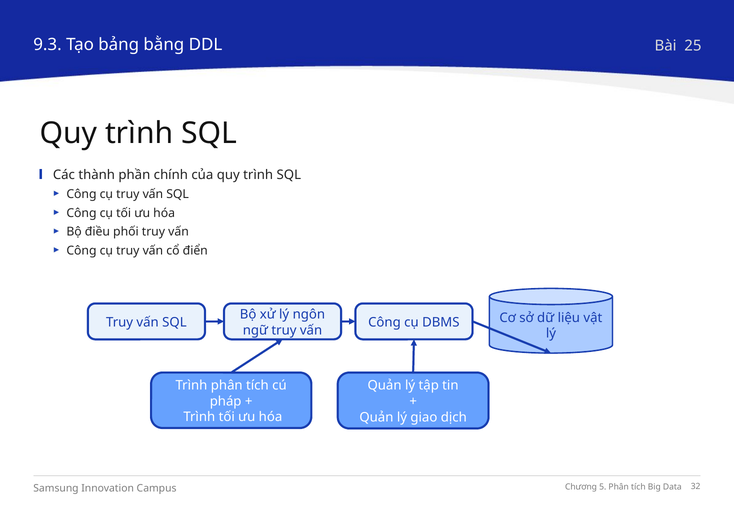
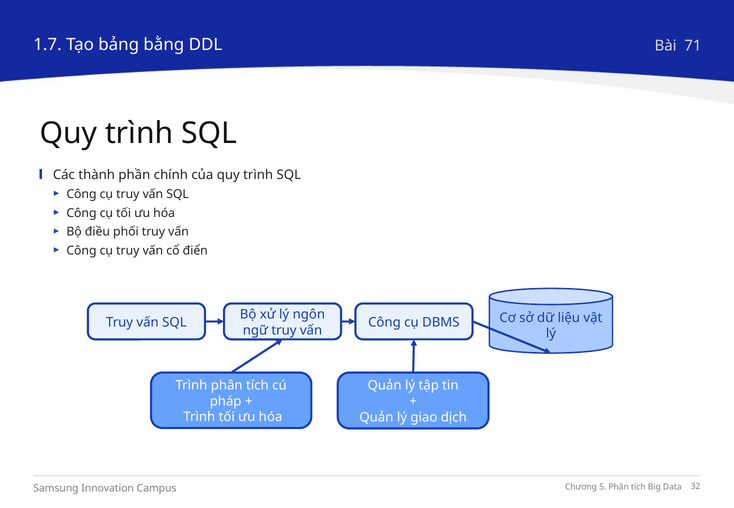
9.3: 9.3 -> 1.7 (48, 45)
25: 25 -> 71 (693, 46)
